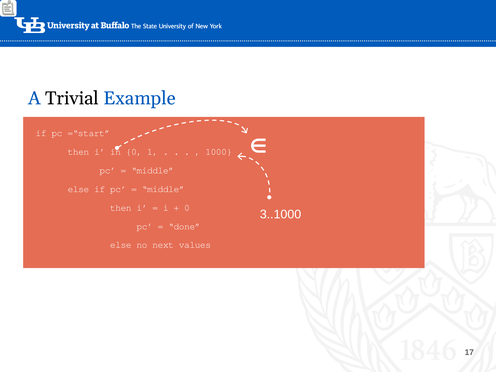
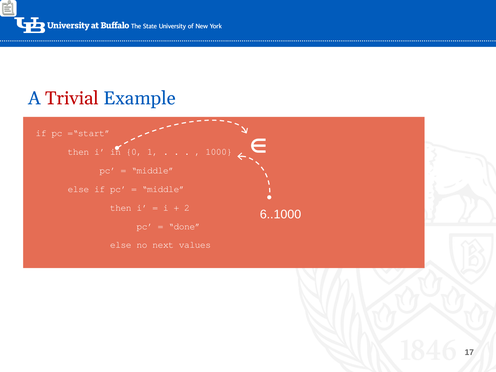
Trivial colour: black -> red (72, 98)
0: 0 -> 2 (187, 208)
3..1000: 3..1000 -> 6..1000 (280, 214)
